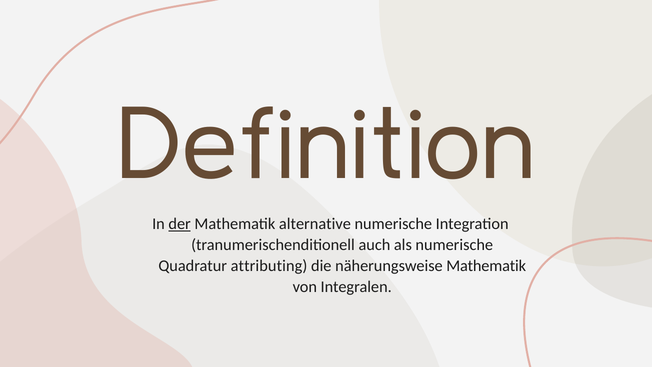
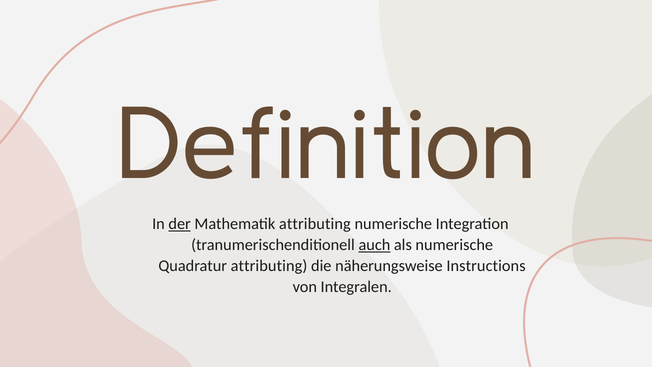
Mathematik alternative: alternative -> attributing (315, 224)
auch underline: none -> present (374, 245)
näherungsweise Mathematik: Mathematik -> Instructions (486, 266)
